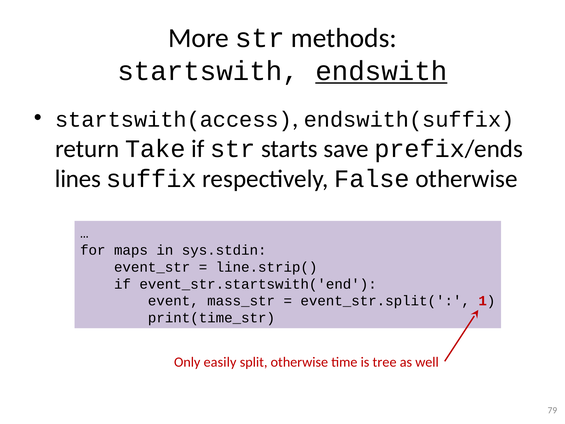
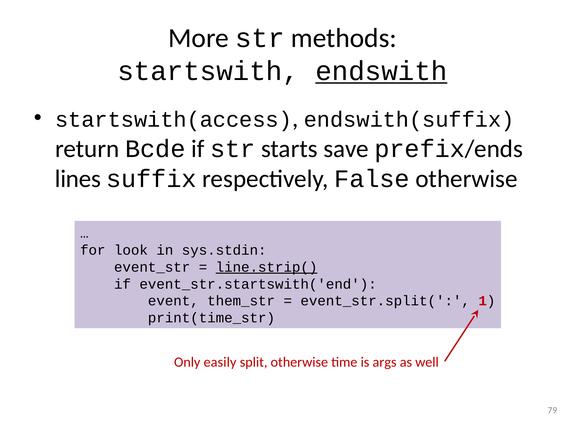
Take: Take -> Bcde (155, 149)
maps: maps -> look (131, 250)
line.strip( underline: none -> present (267, 267)
mass_str: mass_str -> them_str (241, 301)
tree: tree -> args (385, 362)
